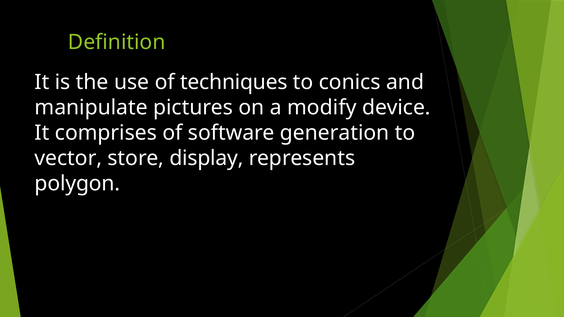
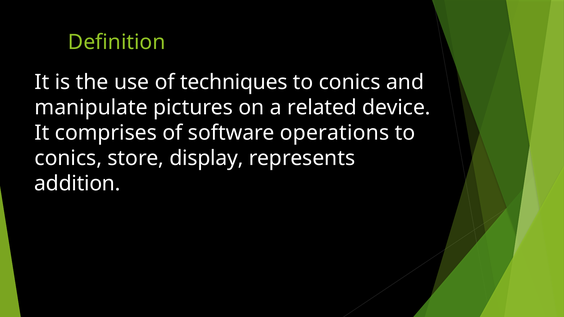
modify: modify -> related (322, 108)
generation: generation -> operations (335, 133)
vector: vector -> conics (68, 158)
polygon: polygon -> addition (77, 184)
